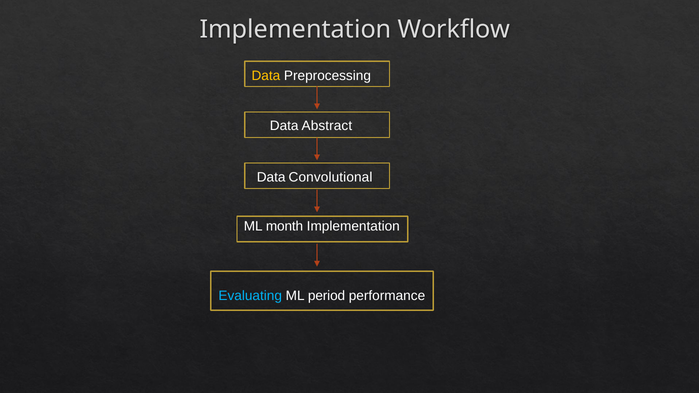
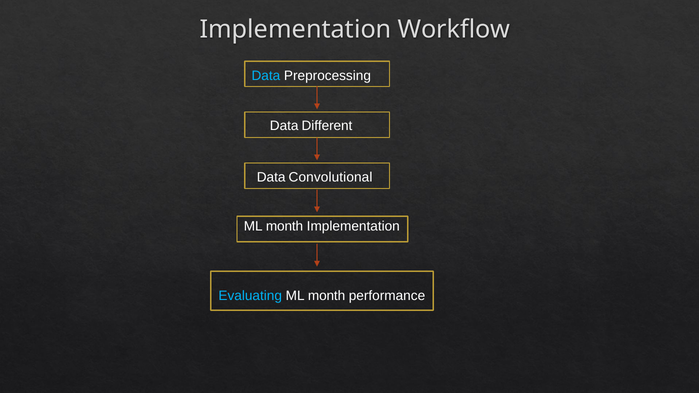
Data colour: yellow -> light blue (266, 76)
Abstract: Abstract -> Different (327, 126)
period: period -> month (327, 296)
